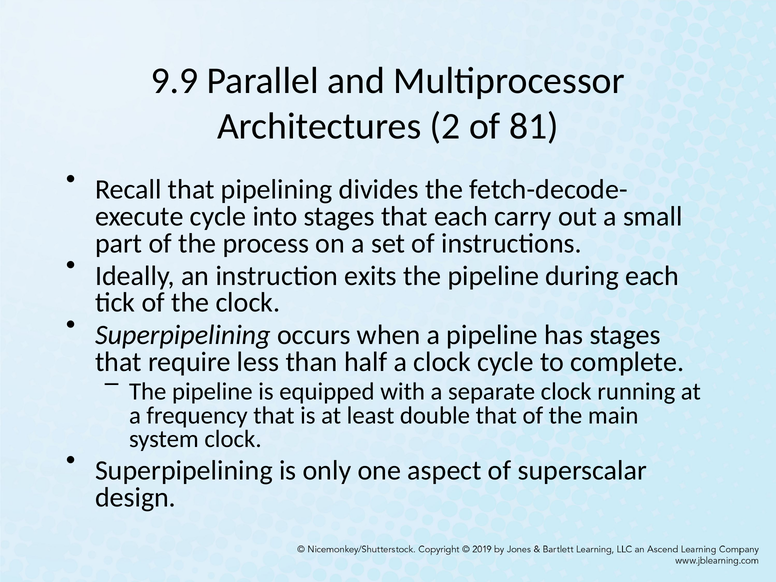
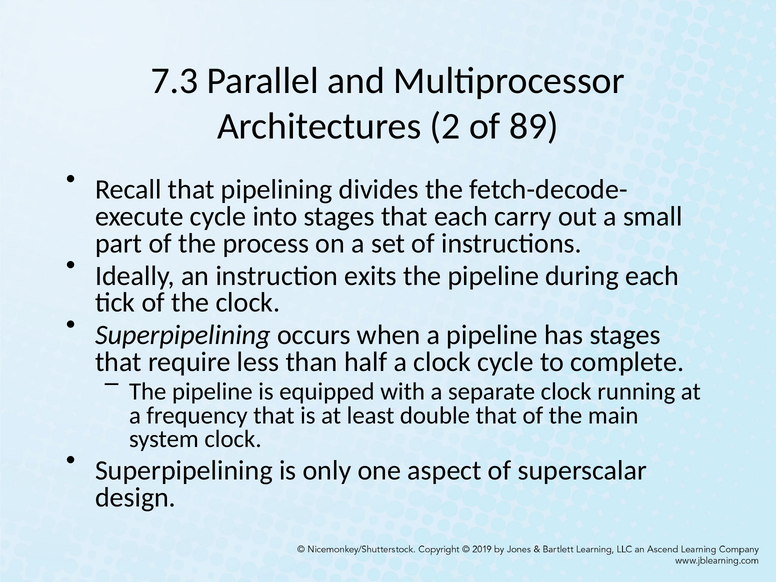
9.9: 9.9 -> 7.3 (174, 81)
81: 81 -> 89 (534, 126)
